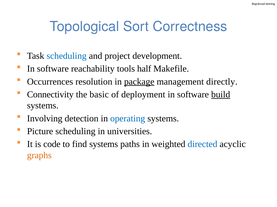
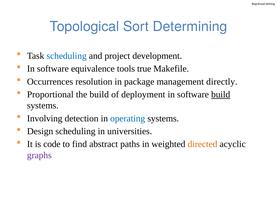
Correctness: Correctness -> Determining (190, 27)
reachability: reachability -> equivalence (93, 69)
half: half -> true (144, 69)
package underline: present -> none (139, 82)
Connectivity: Connectivity -> Proportional (50, 95)
the basic: basic -> build (99, 95)
Picture: Picture -> Design (40, 132)
find systems: systems -> abstract (104, 145)
directed colour: blue -> orange (202, 145)
graphs colour: orange -> purple (39, 156)
